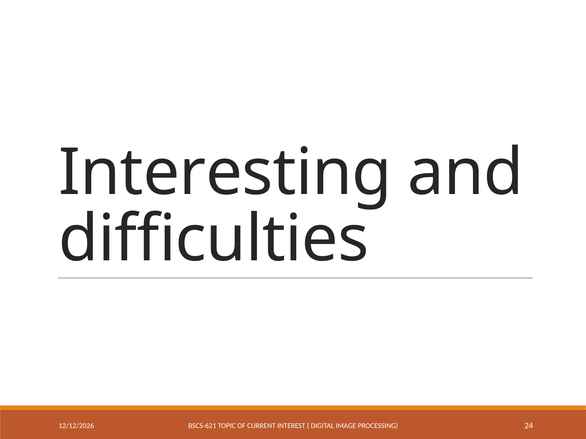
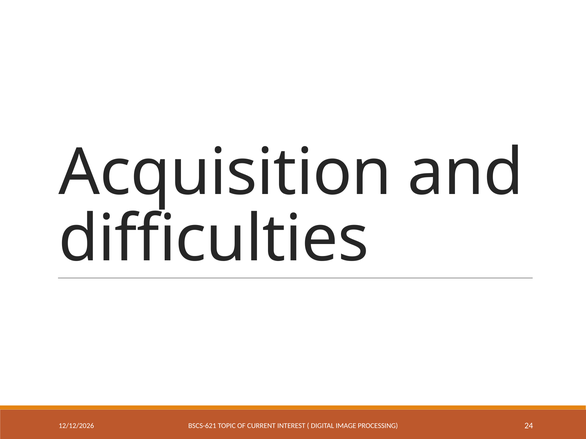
Interesting: Interesting -> Acquisition (225, 173)
